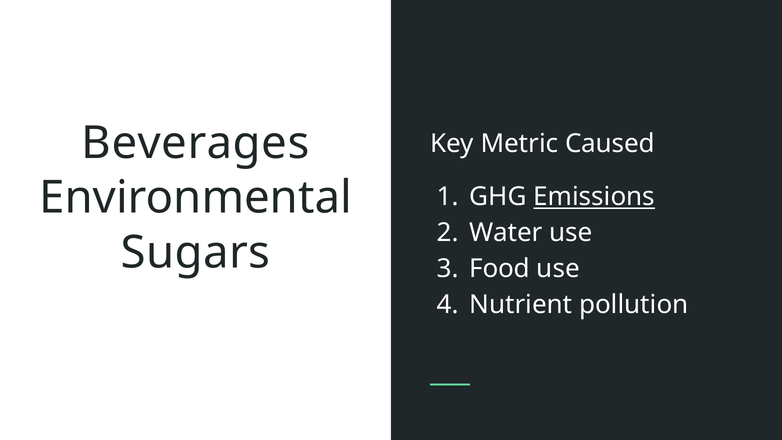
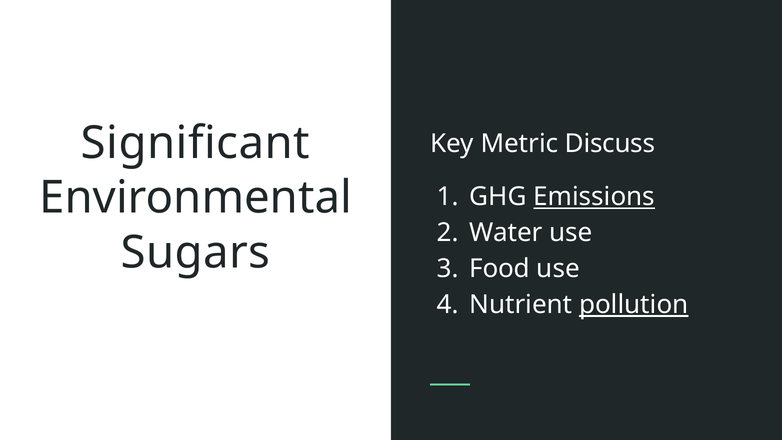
Beverages: Beverages -> Significant (195, 143)
Caused: Caused -> Discuss (610, 143)
pollution underline: none -> present (634, 305)
